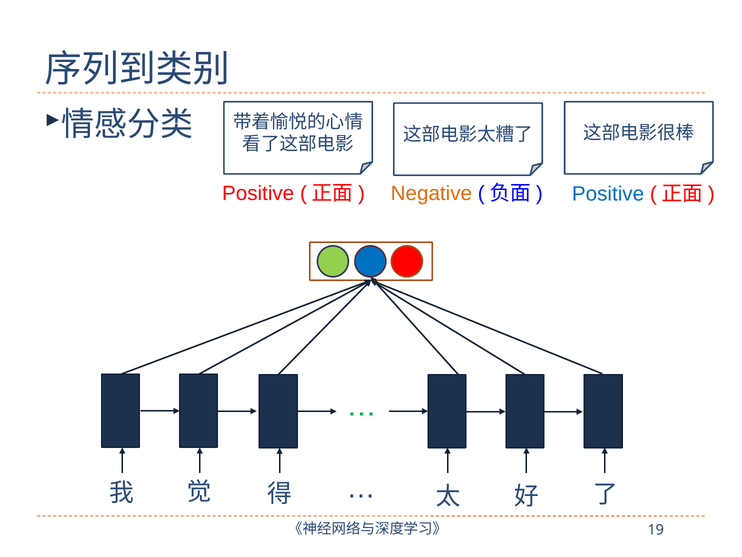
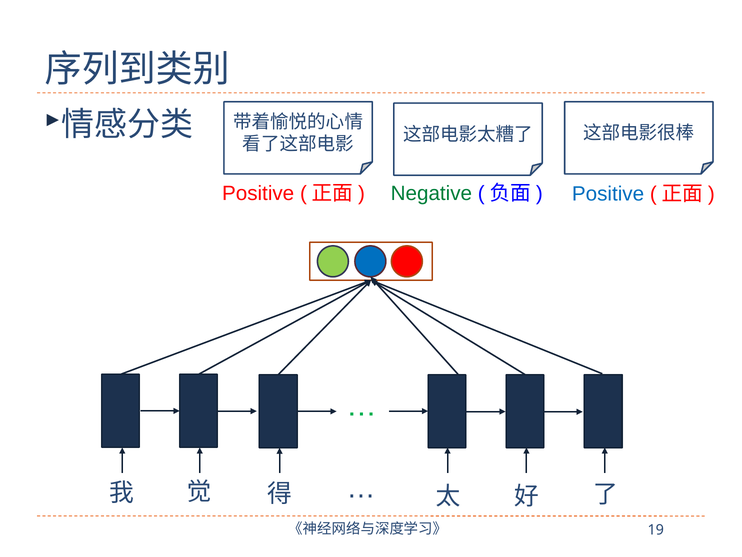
Negative colour: orange -> green (431, 193)
